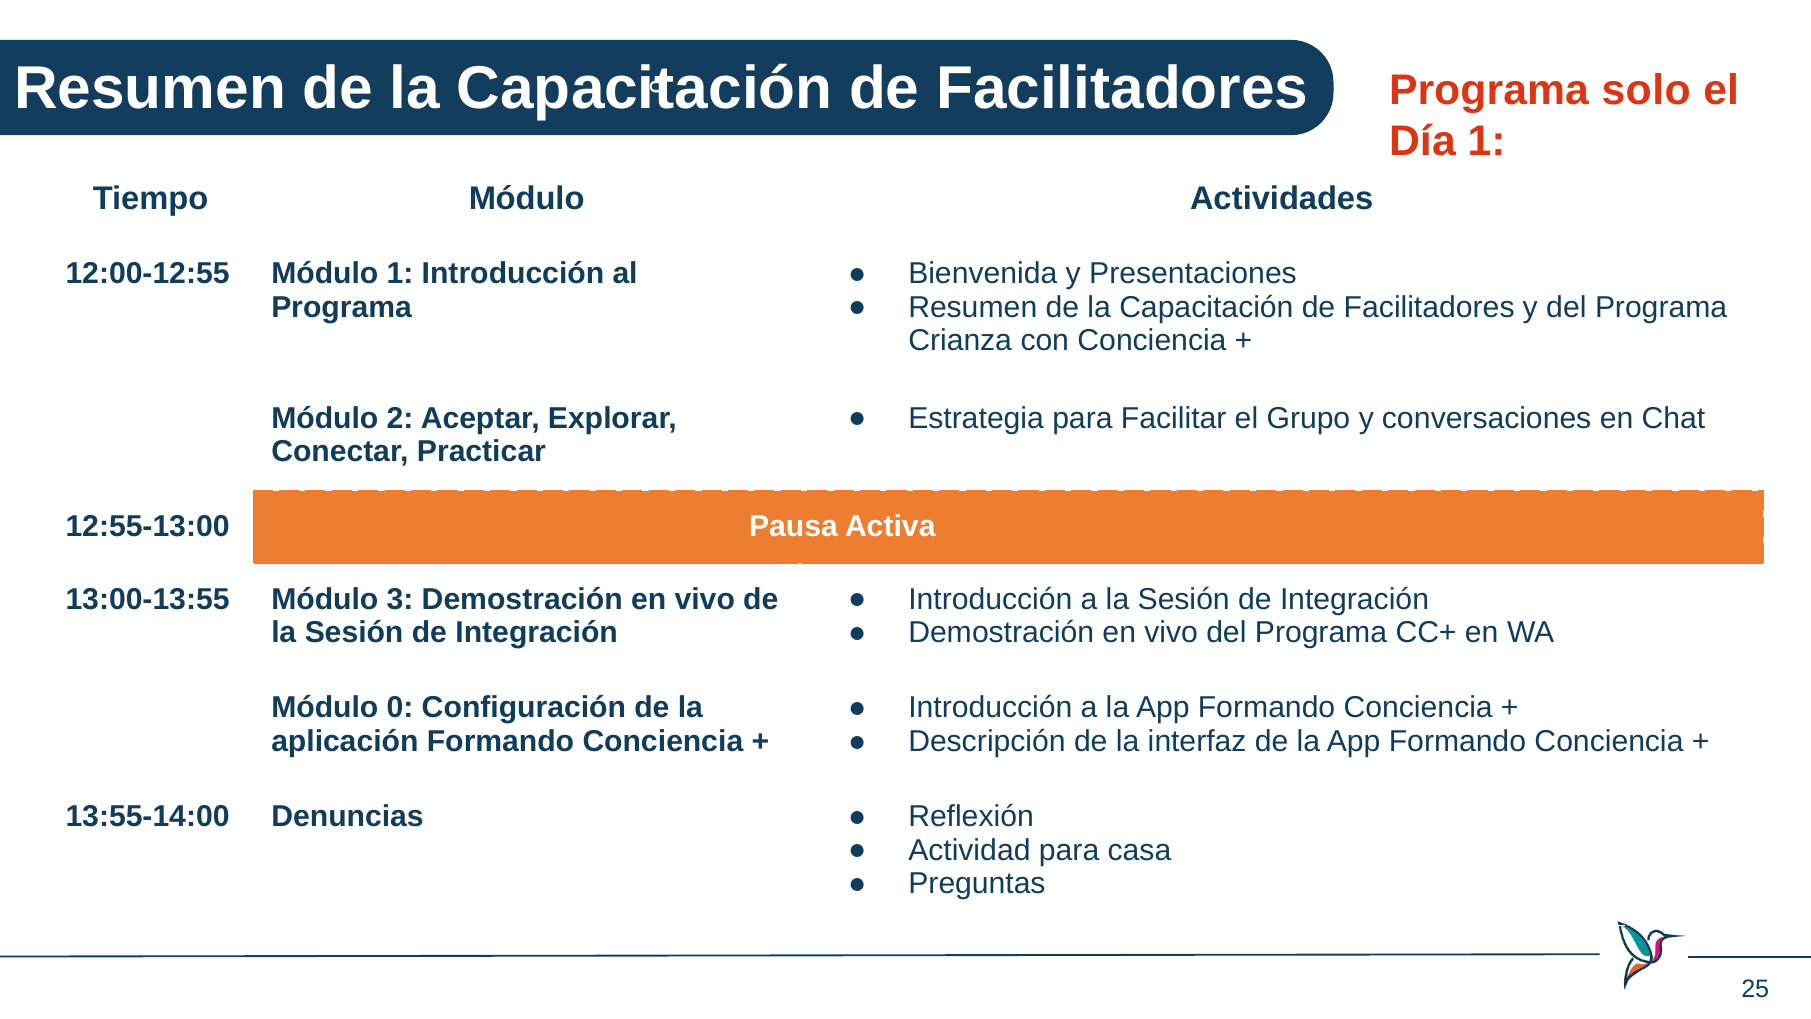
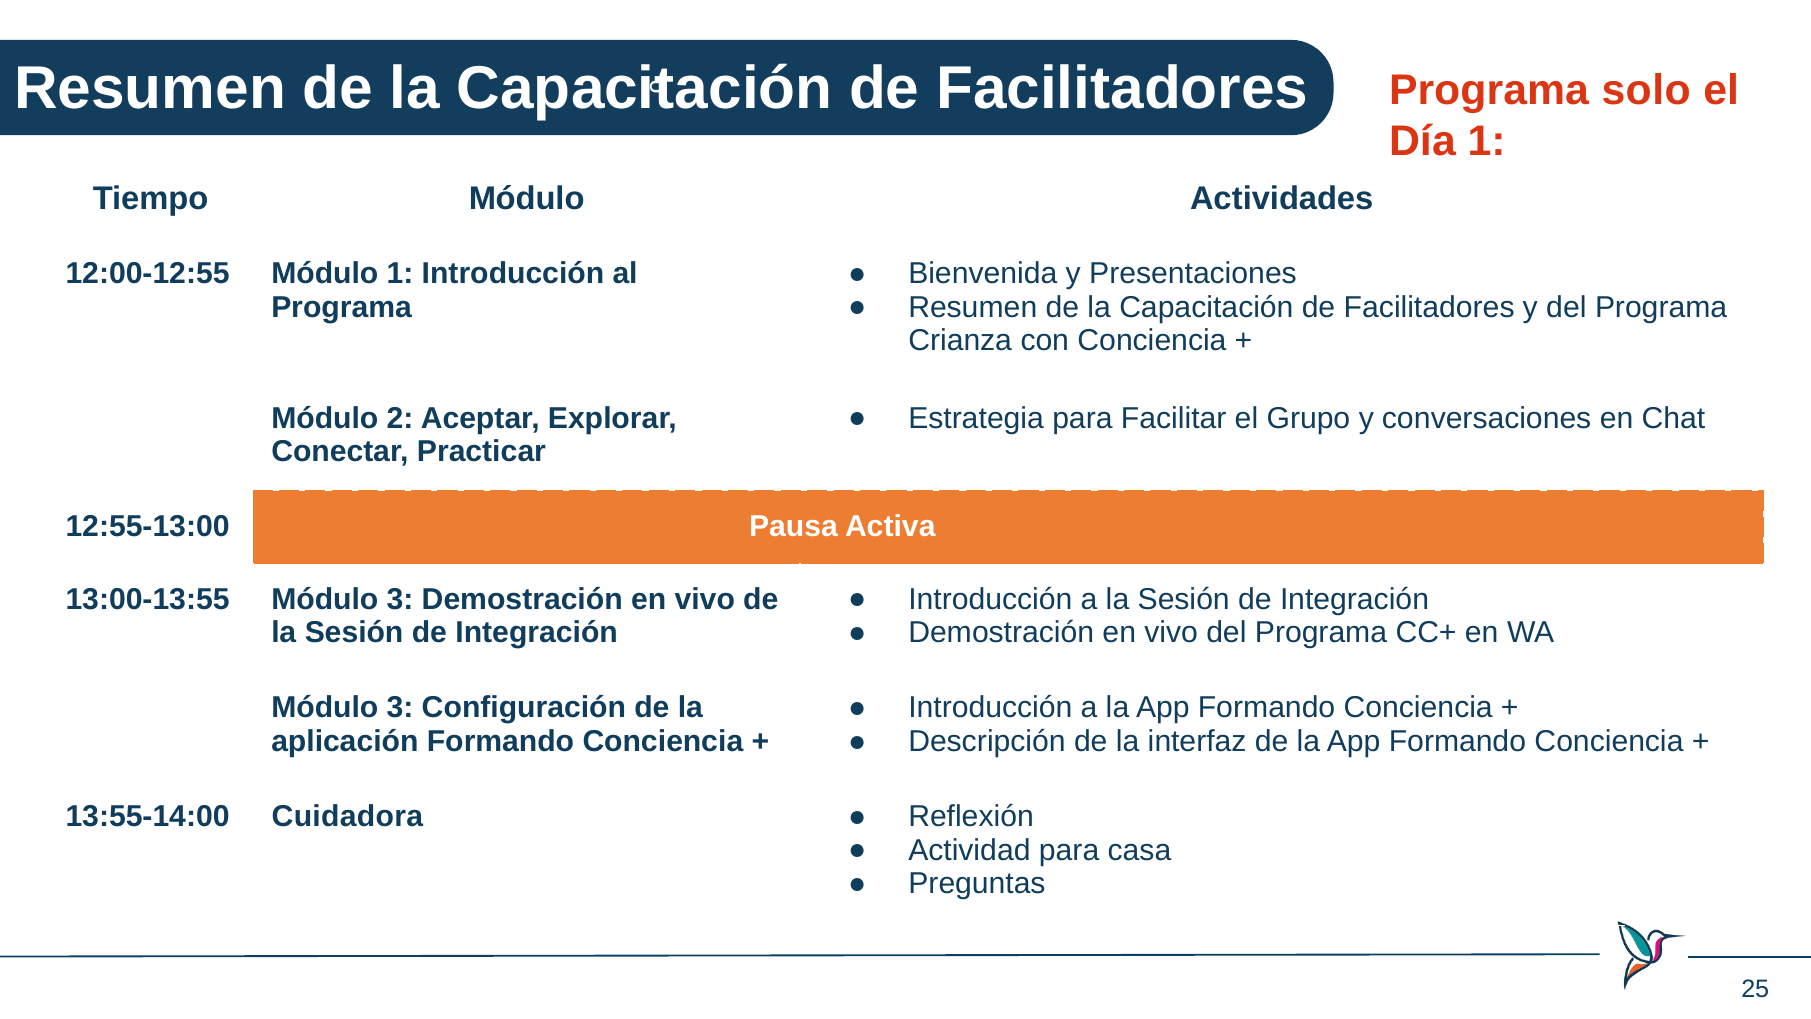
0: 0 -> 3 (400, 708)
Denuncias: Denuncias -> Cuidadora (347, 816)
